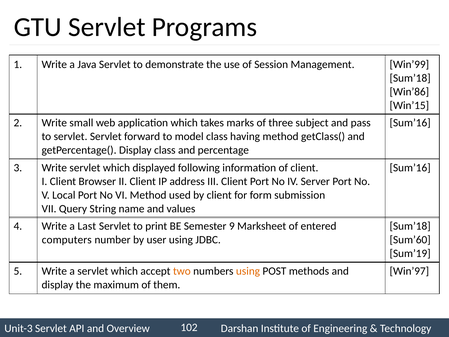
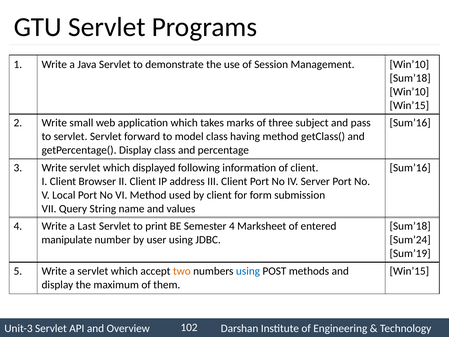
Management Win’99: Win’99 -> Win’10 (409, 64)
Win’86: Win’86 -> Win’10 (409, 92)
Semester 9: 9 -> 4 (232, 226)
computers: computers -> manipulate (67, 240)
Sum’60: Sum’60 -> Sum’24 (410, 240)
using colour: orange -> blue (248, 271)
Win’97: Win’97 -> Win’15 (409, 271)
